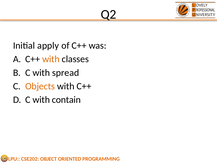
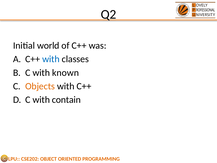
apply: apply -> world (48, 46)
with colour: orange -> blue (51, 59)
spread: spread -> known (66, 73)
